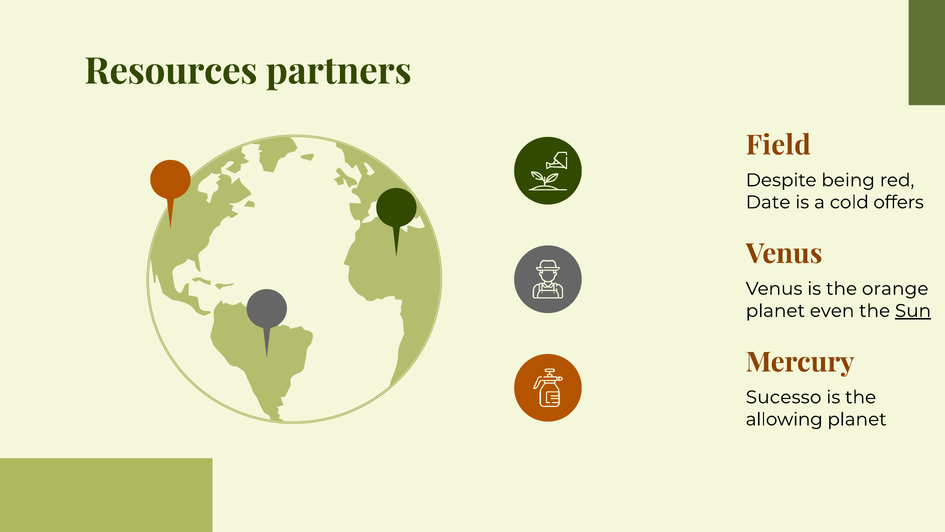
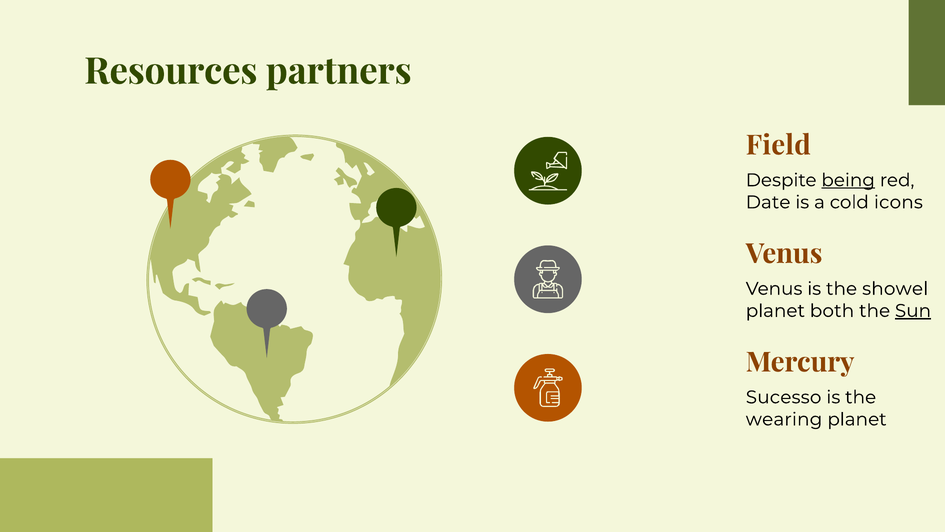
being underline: none -> present (848, 180)
offers: offers -> icons (898, 202)
orange: orange -> showel (895, 289)
even: even -> both (832, 311)
allowing: allowing -> wearing (784, 419)
